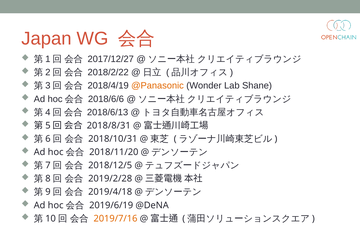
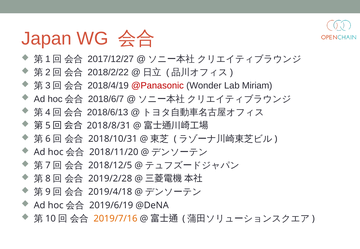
@Panasonic colour: orange -> red (158, 86)
Shane: Shane -> Miriam (257, 86)
2018/6/6: 2018/6/6 -> 2018/6/7 (106, 99)
